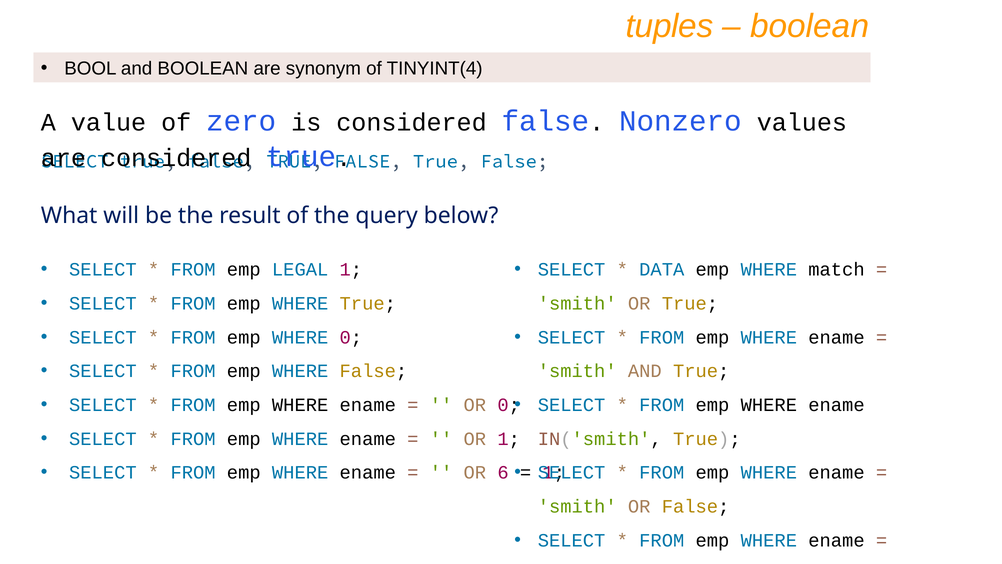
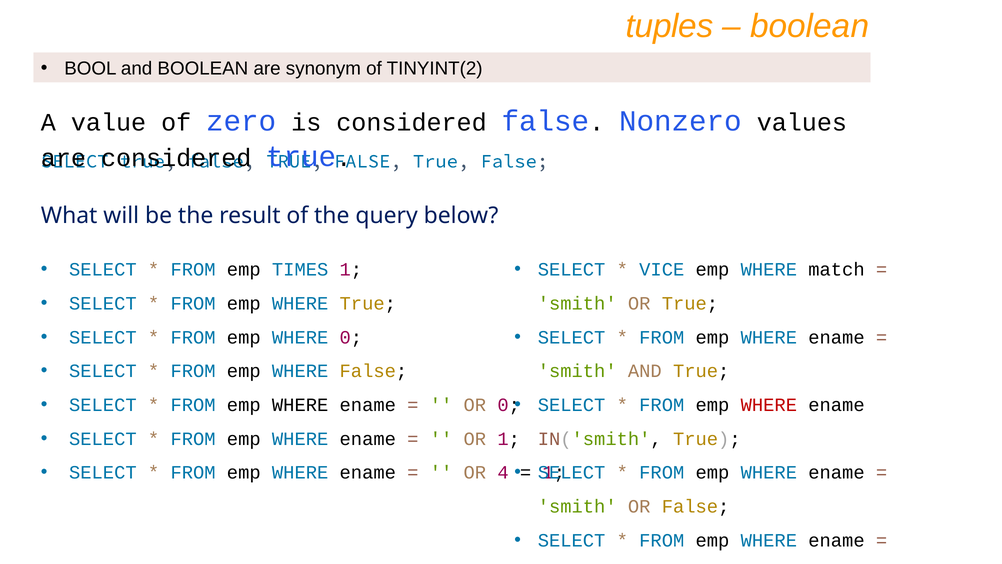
TINYINT(4: TINYINT(4 -> TINYINT(2 (435, 69)
LEGAL: LEGAL -> TIMES (300, 270)
DATA: DATA -> VICE (662, 270)
WHERE colour: black -> red (769, 405)
6: 6 -> 4 (503, 472)
